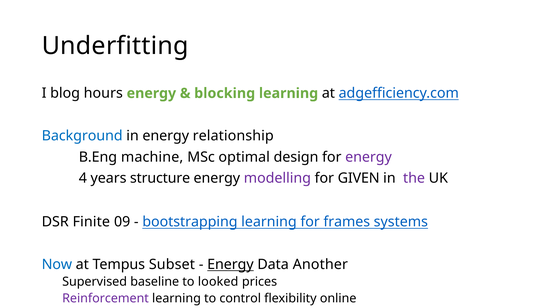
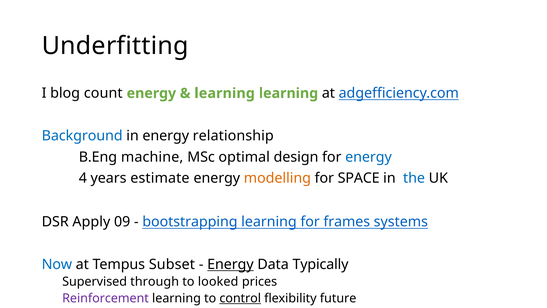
hours: hours -> count (103, 93)
blocking: blocking -> learning (225, 93)
energy colour: purple -> blue (369, 157)
structure: structure -> estimate (160, 178)
modelling colour: purple -> orange (277, 178)
GIVEN: GIVEN -> SPACE (359, 178)
the colour: purple -> blue (414, 178)
Finite: Finite -> Apply (91, 222)
Another: Another -> Typically (320, 264)
baseline: baseline -> through (155, 282)
control underline: none -> present (240, 298)
online: online -> future (338, 298)
